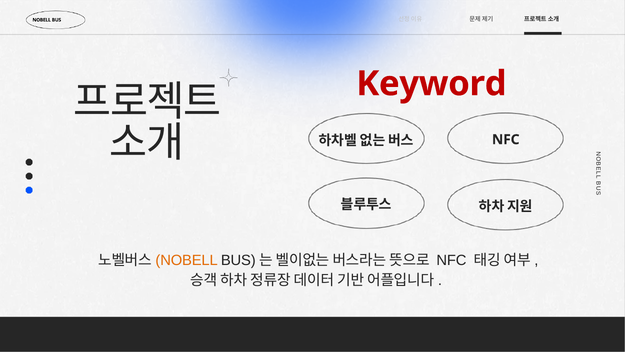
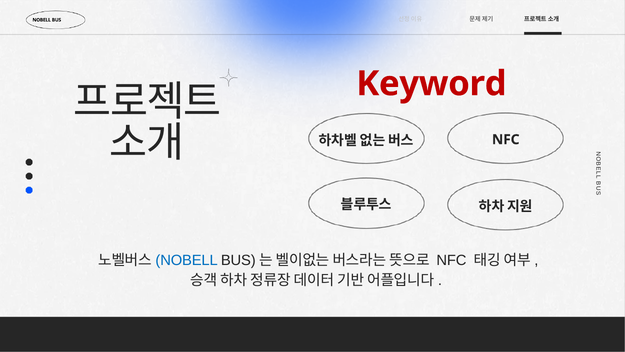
NOBELL colour: orange -> blue (187, 260)
